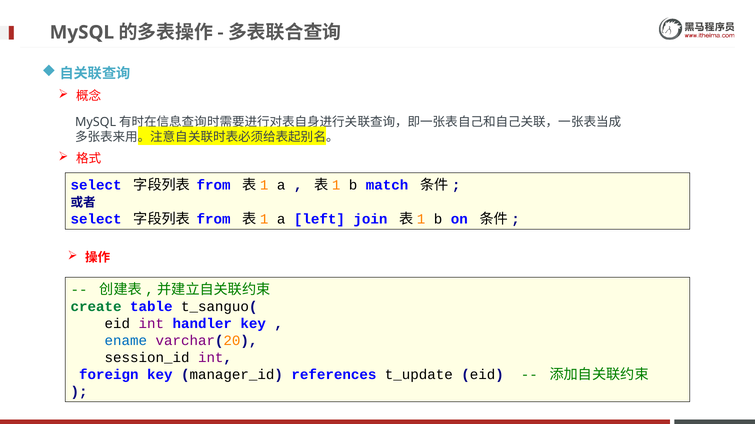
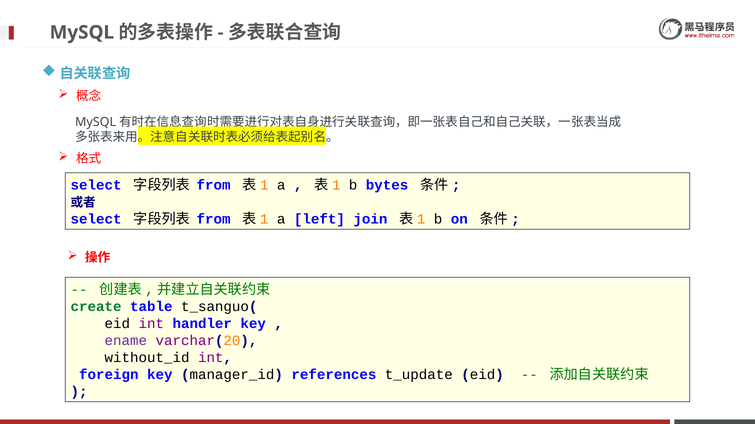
match: match -> bytes (387, 185)
ename colour: blue -> purple (126, 341)
session_id: session_id -> without_id (147, 358)
